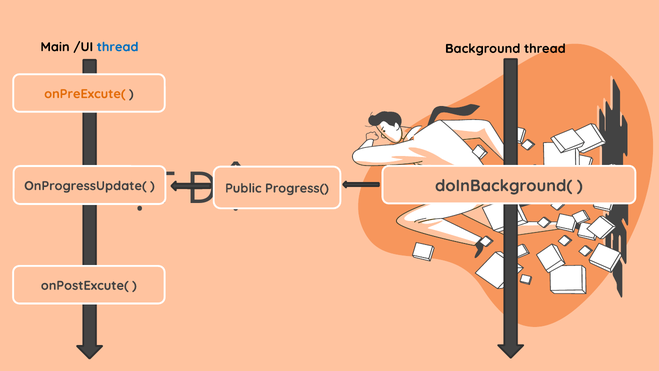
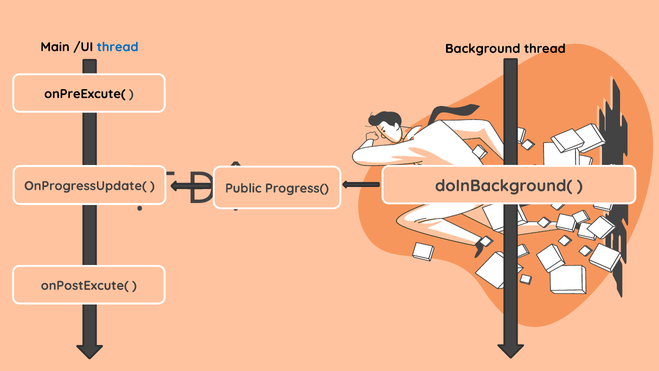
onPreExcute( colour: orange -> black (85, 94)
